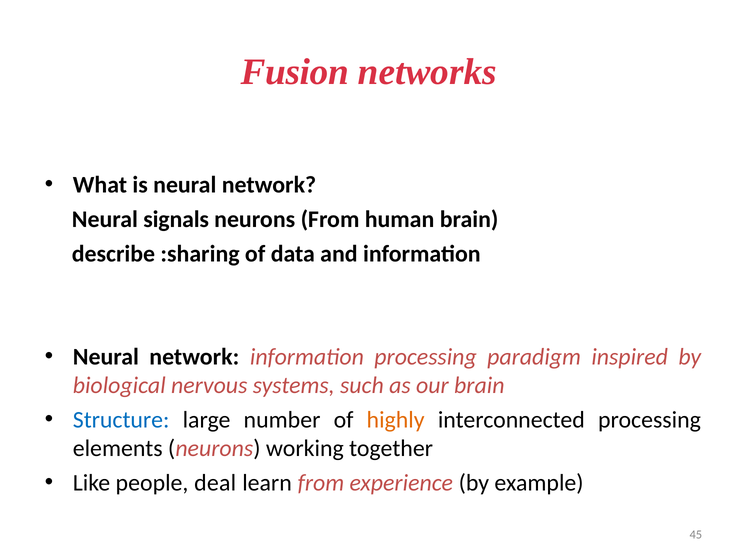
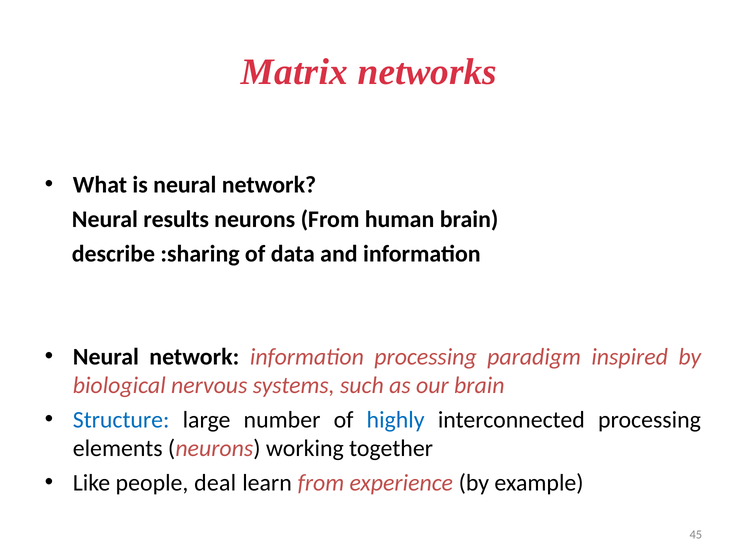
Fusion: Fusion -> Matrix (294, 72)
signals: signals -> results (176, 219)
highly colour: orange -> blue (396, 420)
